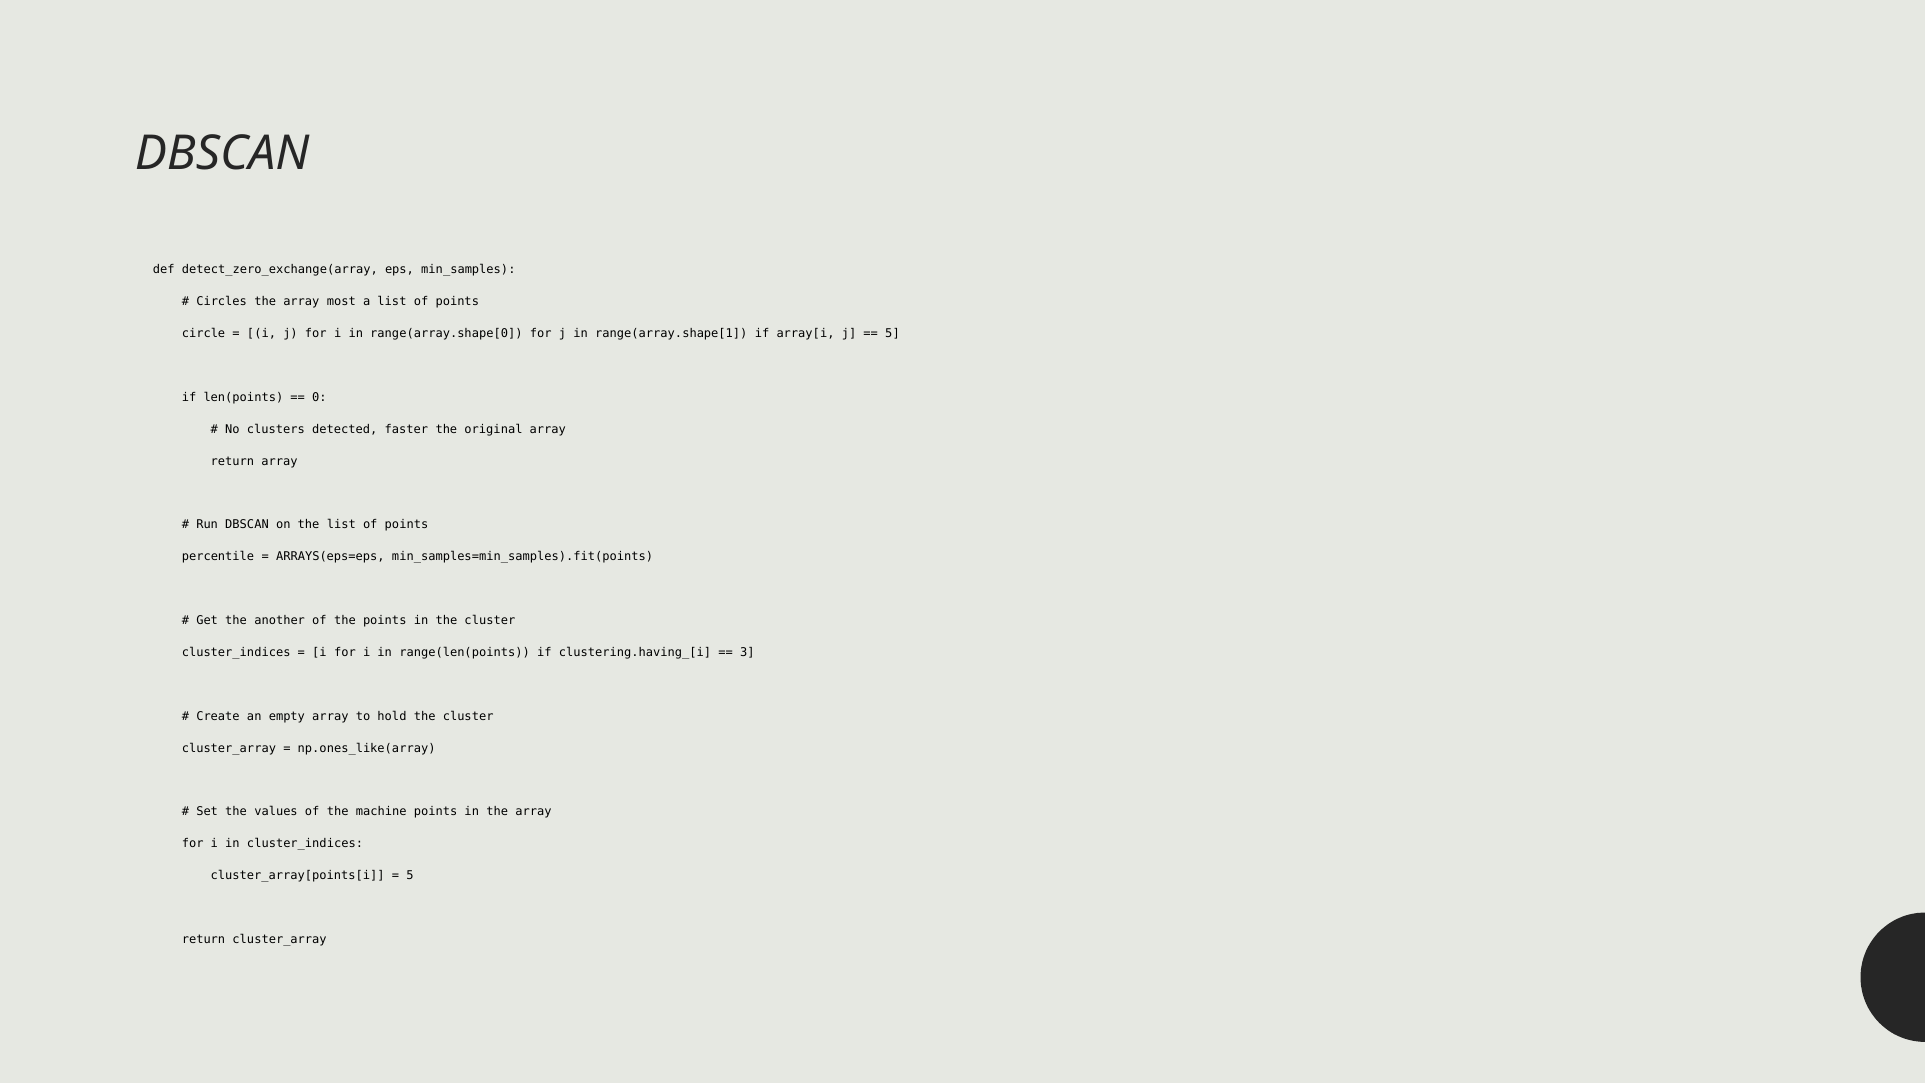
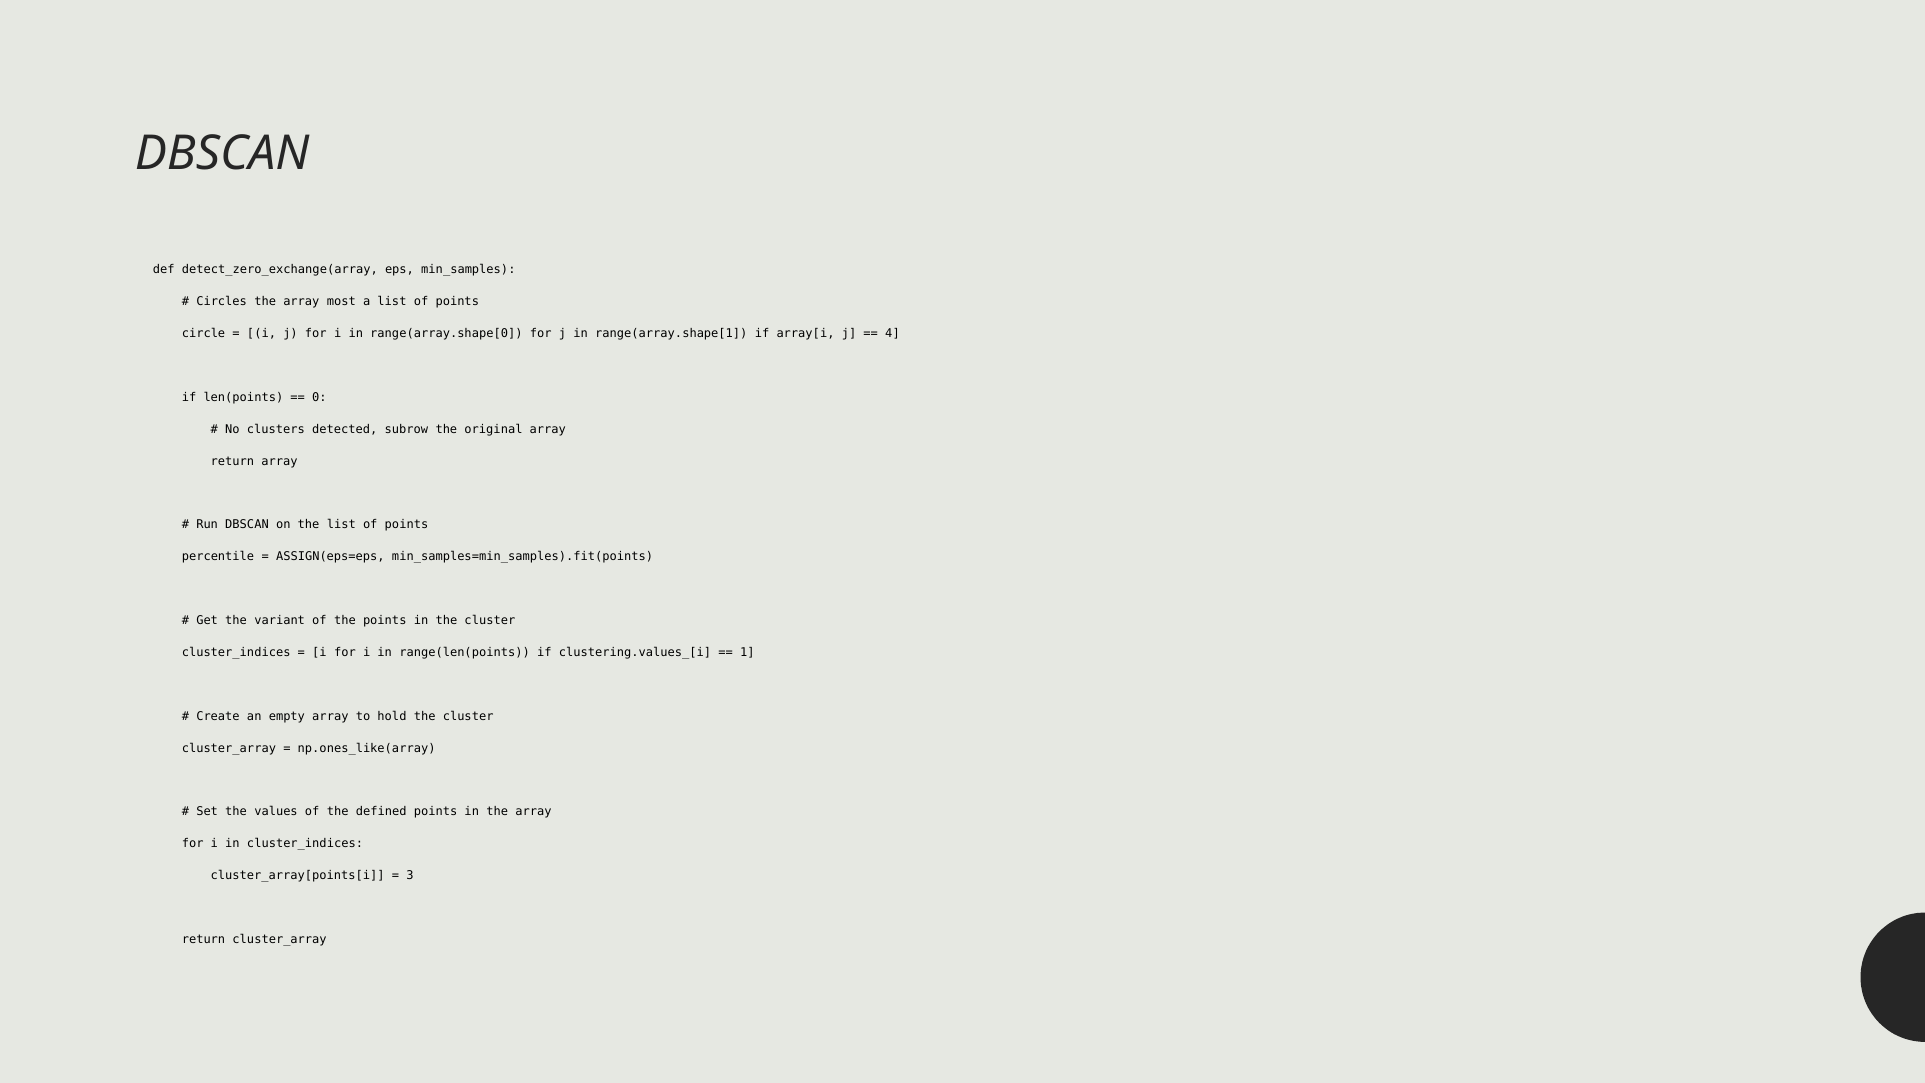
5: 5 -> 4 (892, 333)
faster: faster -> subrow (406, 429)
ARRAYS(eps=eps: ARRAYS(eps=eps -> ASSIGN(eps=eps (330, 557)
another: another -> variant (280, 620)
clustering.having_[i: clustering.having_[i -> clustering.values_[i (635, 652)
3: 3 -> 1 (747, 652)
machine: machine -> defined (381, 812)
5: 5 -> 3 (410, 876)
